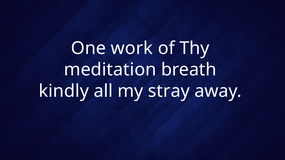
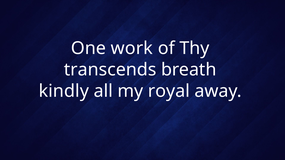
meditation: meditation -> transcends (110, 70)
stray: stray -> royal (169, 91)
